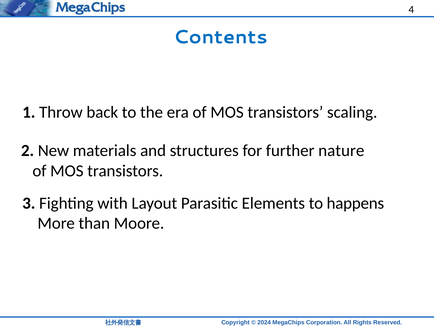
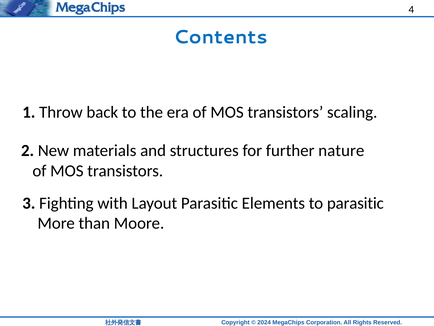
to happens: happens -> parasitic (355, 203)
